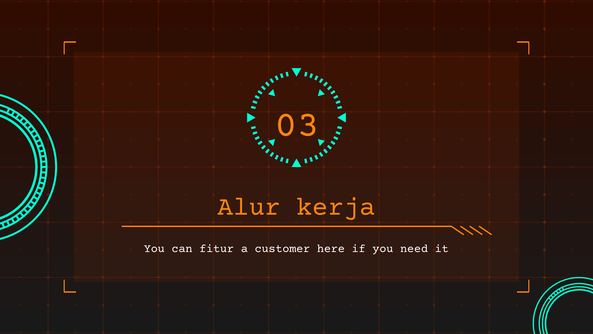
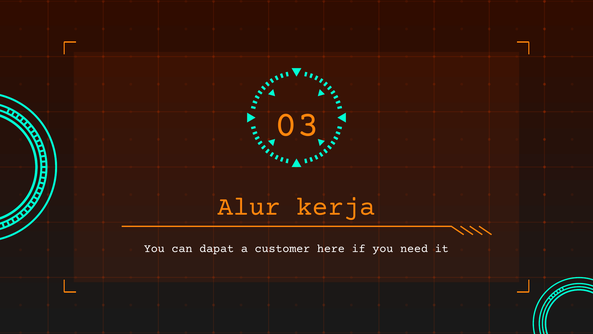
fitur: fitur -> dapat (217, 248)
